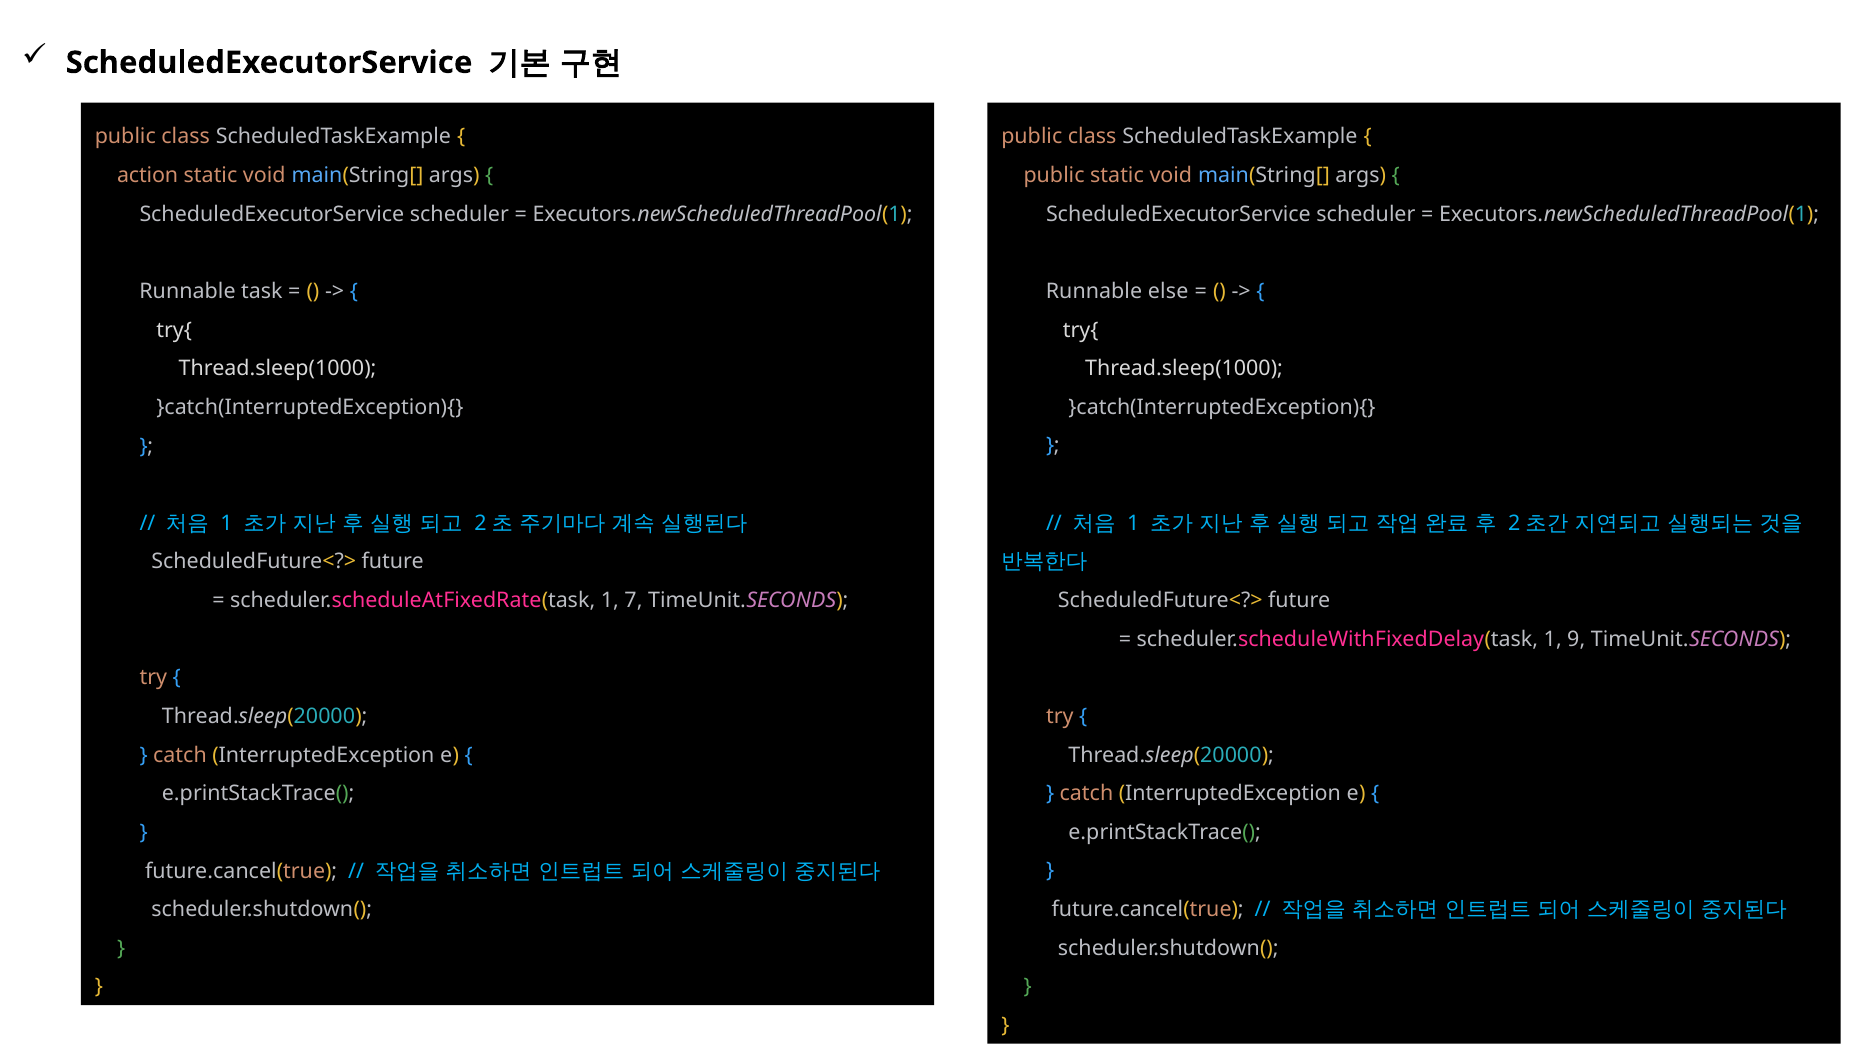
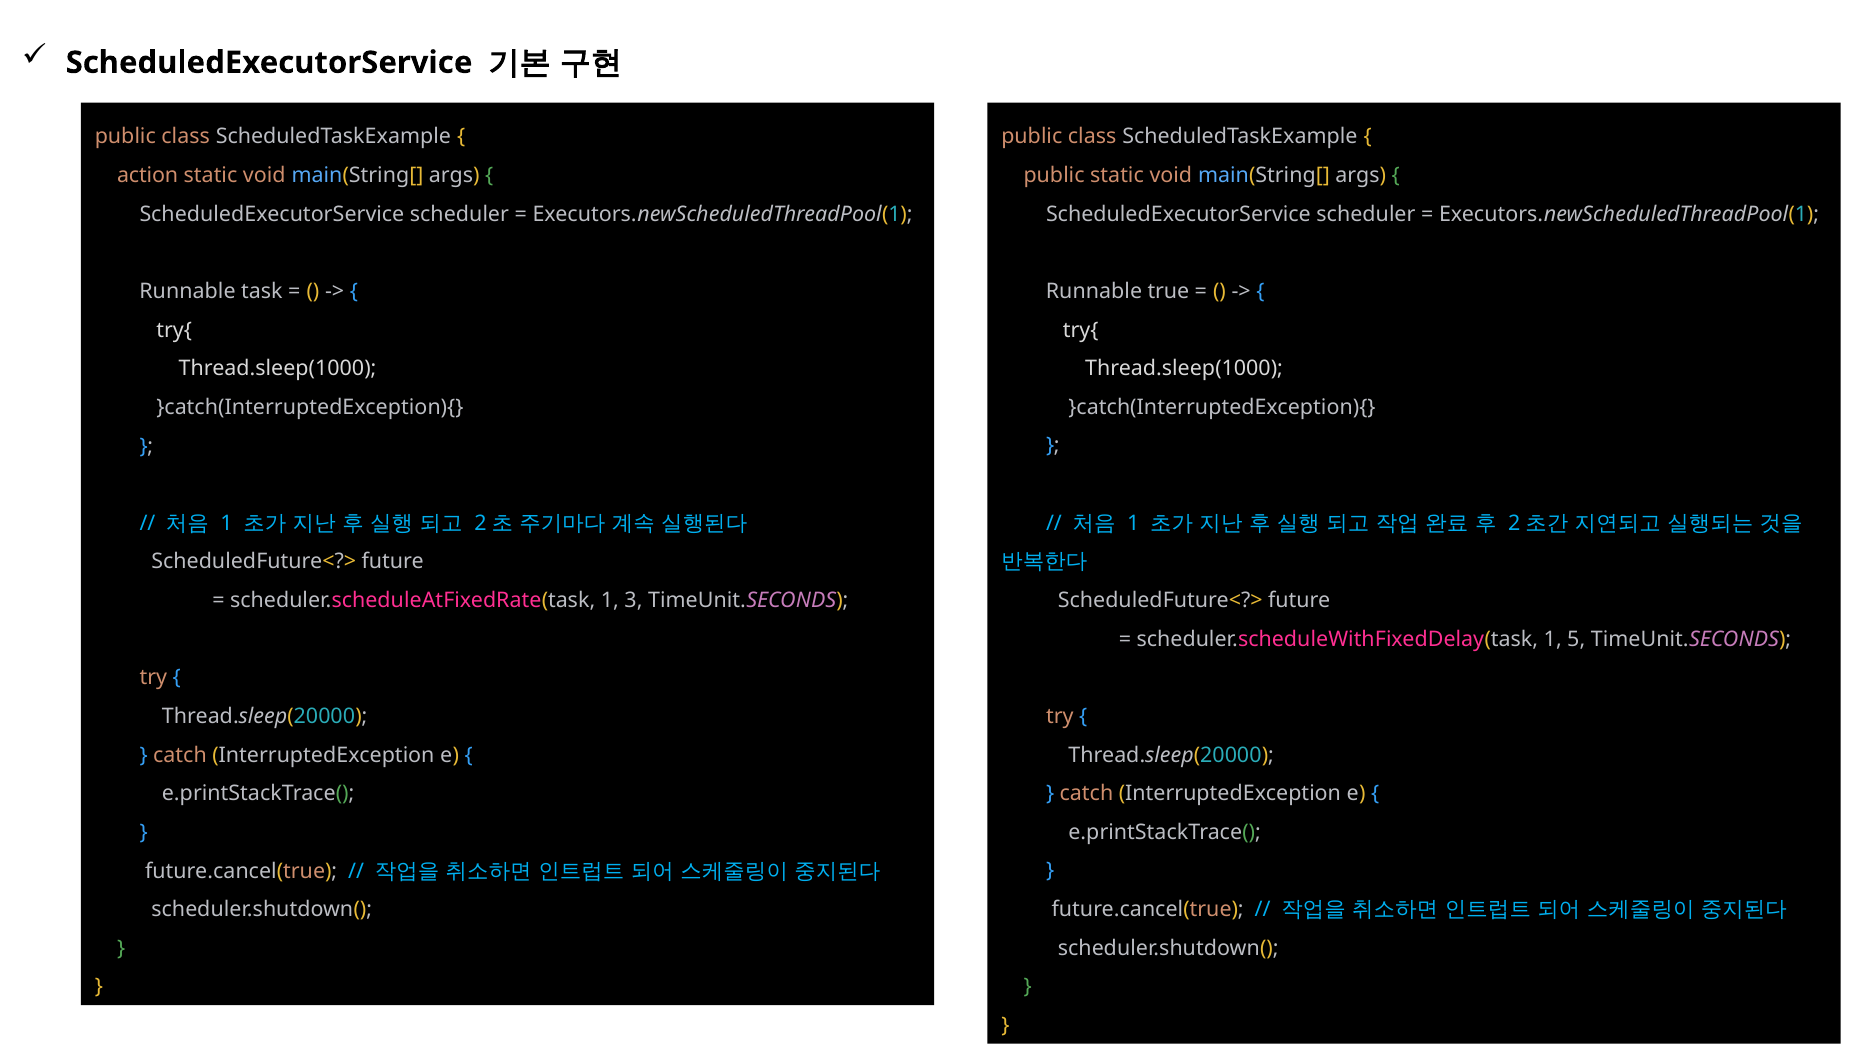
else: else -> true (1168, 291)
7: 7 -> 3 (634, 601)
9: 9 -> 5 (1576, 639)
